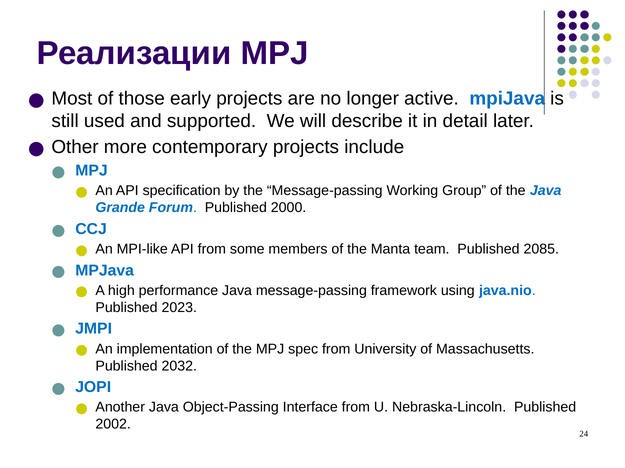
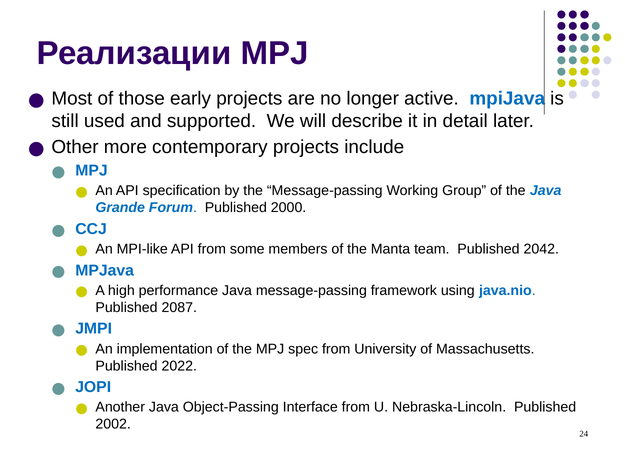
2085: 2085 -> 2042 (541, 250)
2023: 2023 -> 2087 (179, 308)
2032: 2032 -> 2022 (179, 366)
